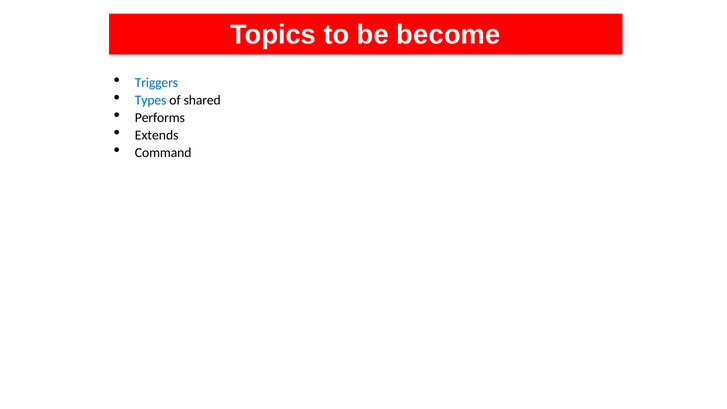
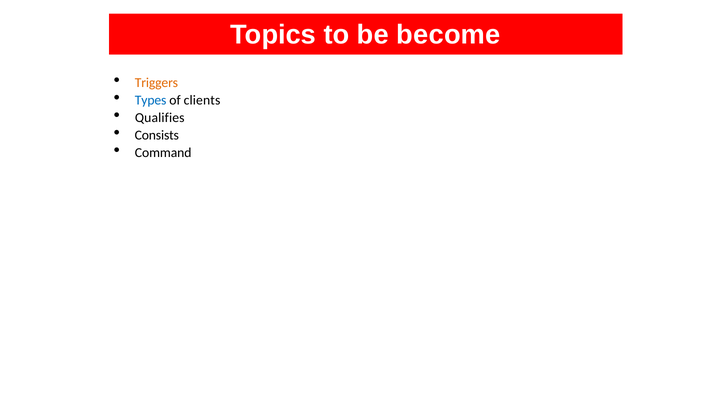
Triggers colour: blue -> orange (156, 83)
shared: shared -> clients (202, 100)
Performs: Performs -> Qualifies (160, 118)
Extends: Extends -> Consists (157, 135)
